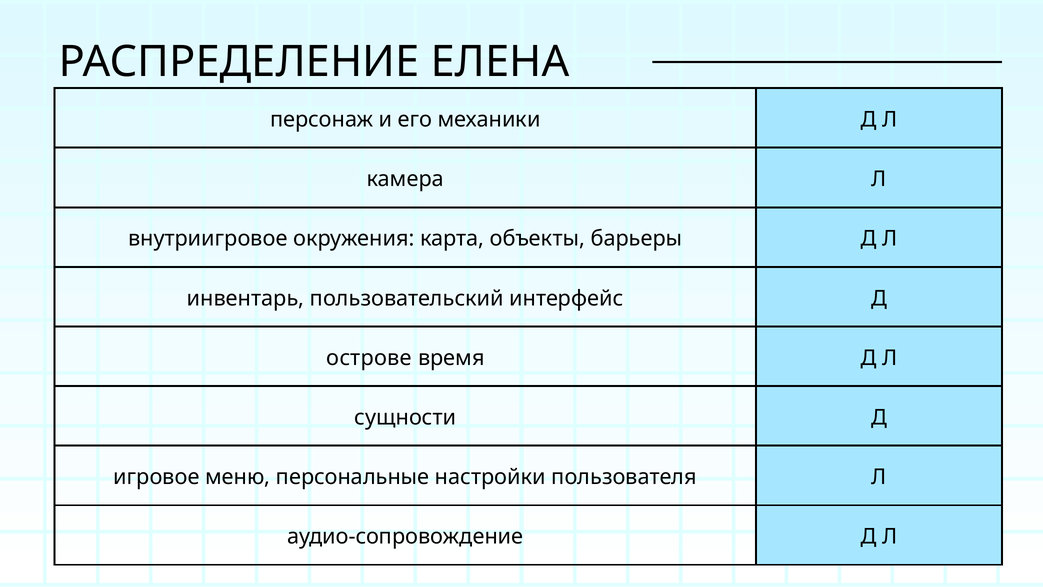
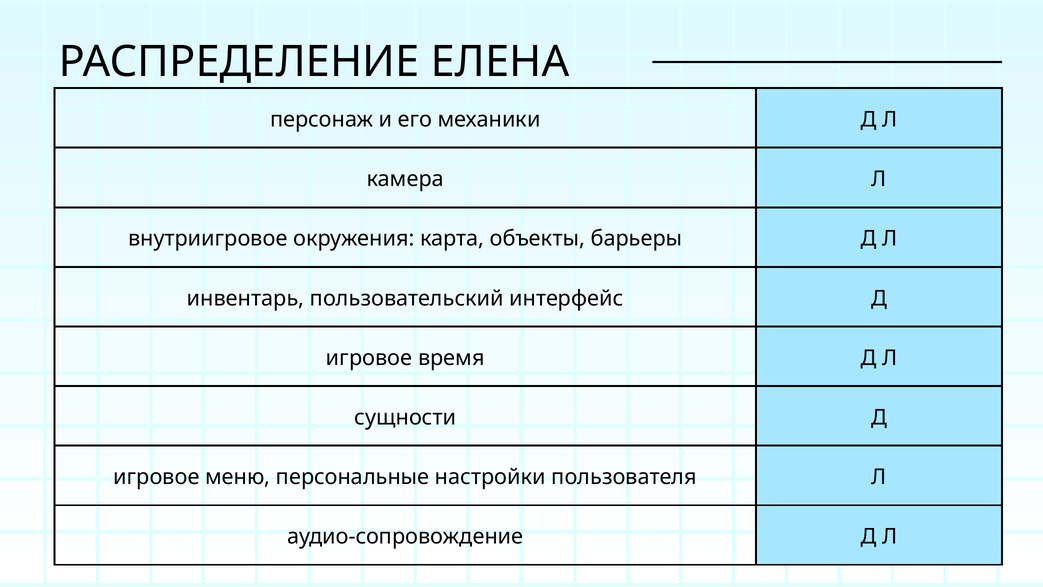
острове: острове -> игровое (369, 358)
